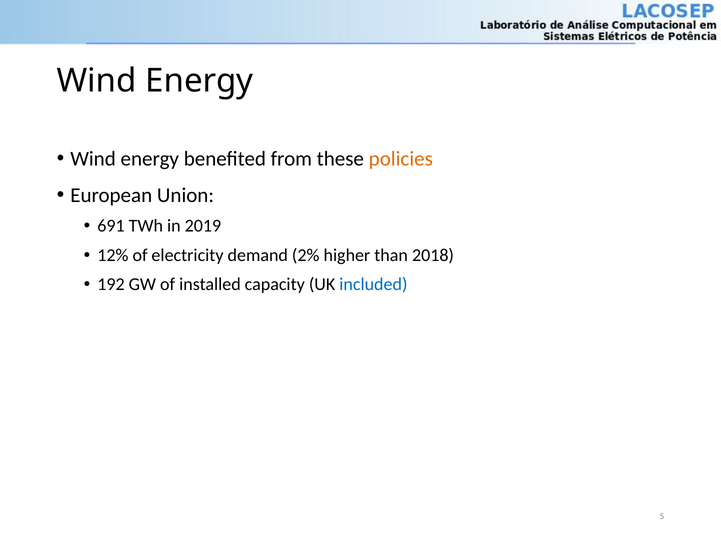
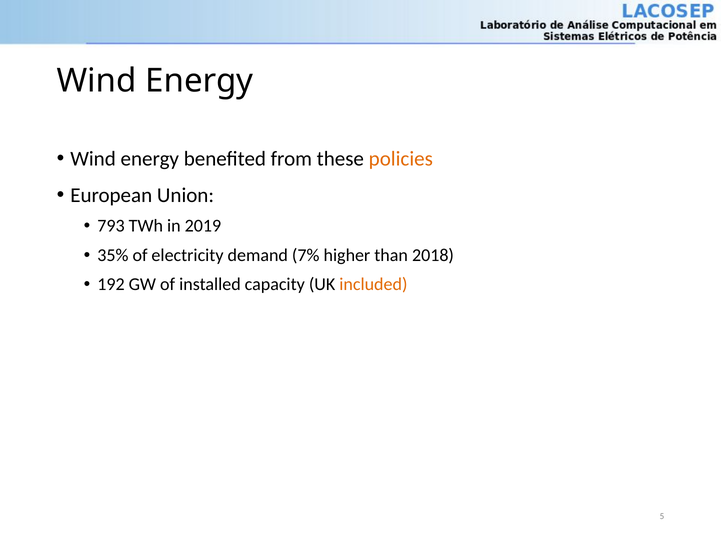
691: 691 -> 793 (111, 226)
12%: 12% -> 35% (113, 255)
2%: 2% -> 7% (306, 255)
included colour: blue -> orange (373, 284)
